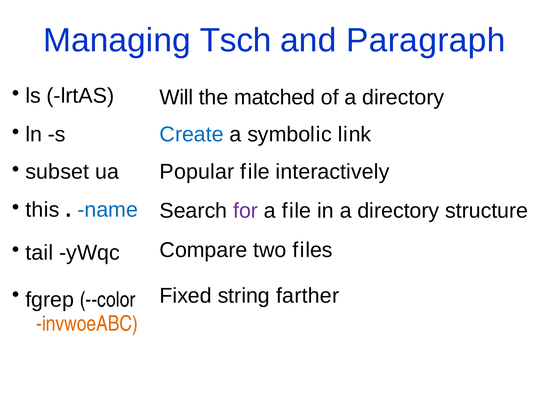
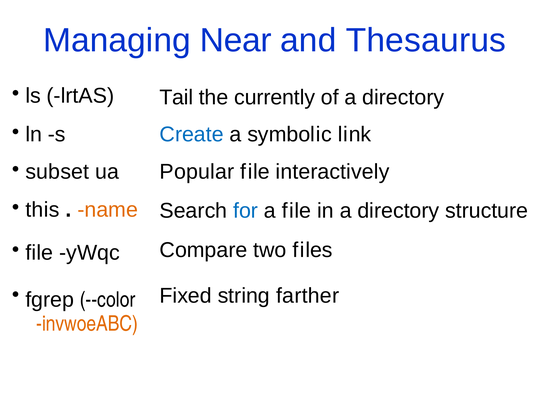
Tsch: Tsch -> Near (236, 40)
Paragraph: Paragraph -> Thesaurus (426, 40)
Will: Will -> Tail (176, 97)
matched: matched -> currently (275, 97)
name colour: blue -> orange (108, 209)
for colour: purple -> blue (246, 210)
tail: tail -> file (39, 252)
